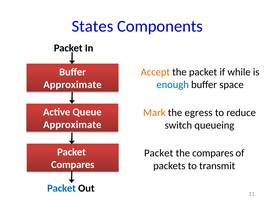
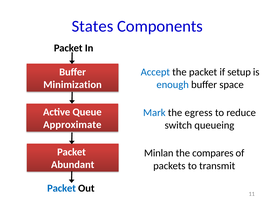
Accept colour: orange -> blue (155, 72)
while: while -> setup (239, 72)
Approximate: Approximate -> Minimization (73, 85)
Mark colour: orange -> blue (154, 113)
Packet: Packet -> Minlan (159, 153)
Compares: Compares -> Abundant (73, 165)
